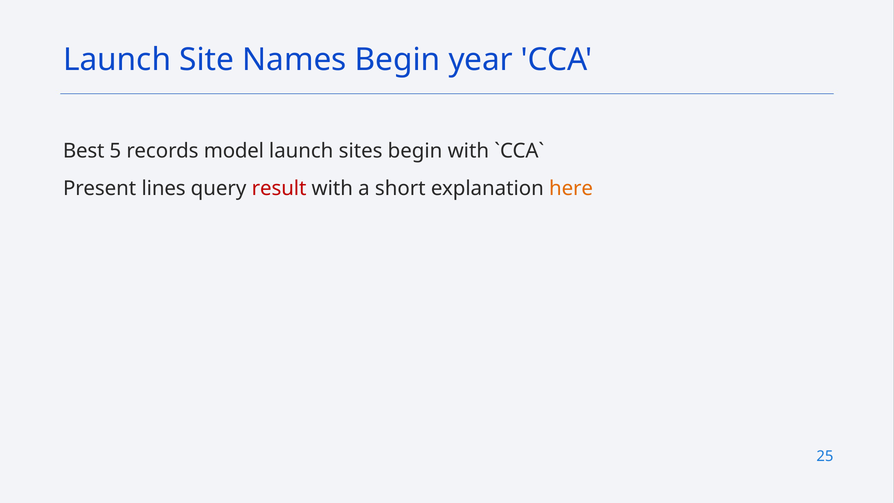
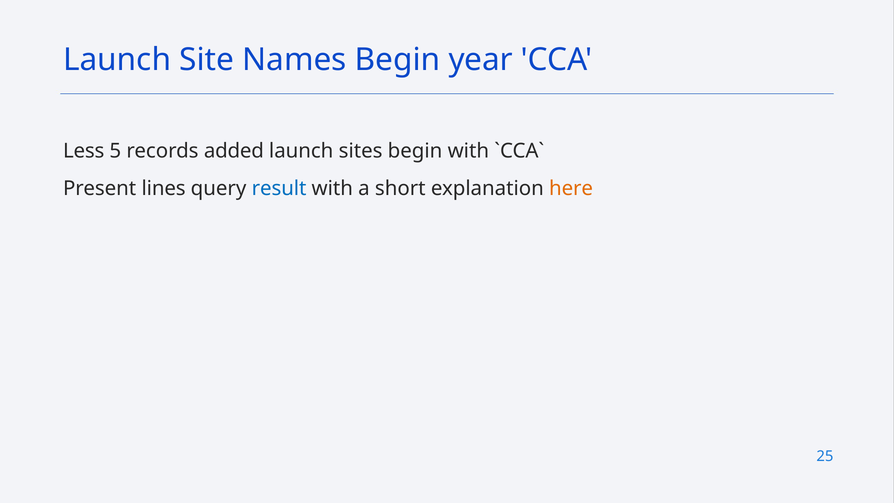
Best: Best -> Less (84, 151)
model: model -> added (234, 151)
result colour: red -> blue (279, 188)
